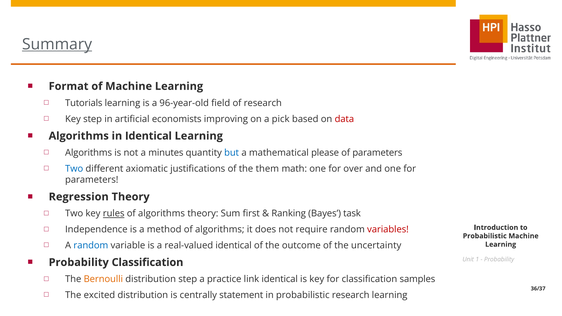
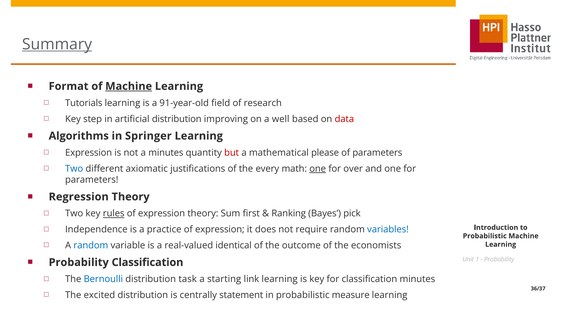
Machine underline: none -> present (129, 86)
96-year-old: 96-year-old -> 91-year-old (184, 103)
artificial economists: economists -> distribution (177, 119)
pick: pick -> well (281, 119)
in Identical: Identical -> Springer (148, 136)
Algorithms: Algorithms -> Expression (89, 153)
but colour: blue -> red (232, 153)
them: them -> every (267, 169)
one underline: none -> present (318, 169)
algorithms: algorithms -> expression (162, 214)
task: task -> pick (352, 214)
method: method -> practice (164, 230)
algorithms: algorithms -> expression (220, 230)
variables colour: red -> blue (388, 230)
uncertainty: uncertainty -> economists (376, 245)
Bernoulli colour: orange -> blue (103, 279)
distribution step: step -> task (188, 279)
practice: practice -> starting (224, 279)
link identical: identical -> learning (280, 279)
classification samples: samples -> minutes (417, 279)
probabilistic research: research -> measure (351, 295)
